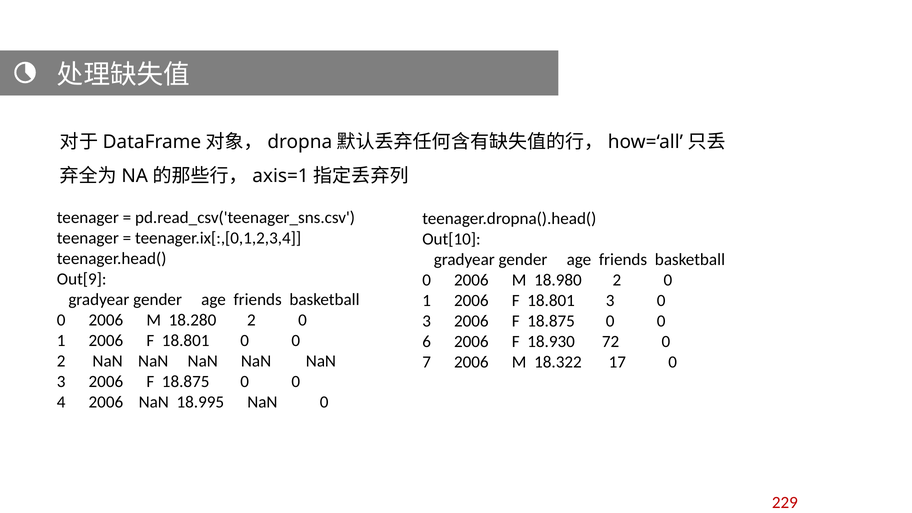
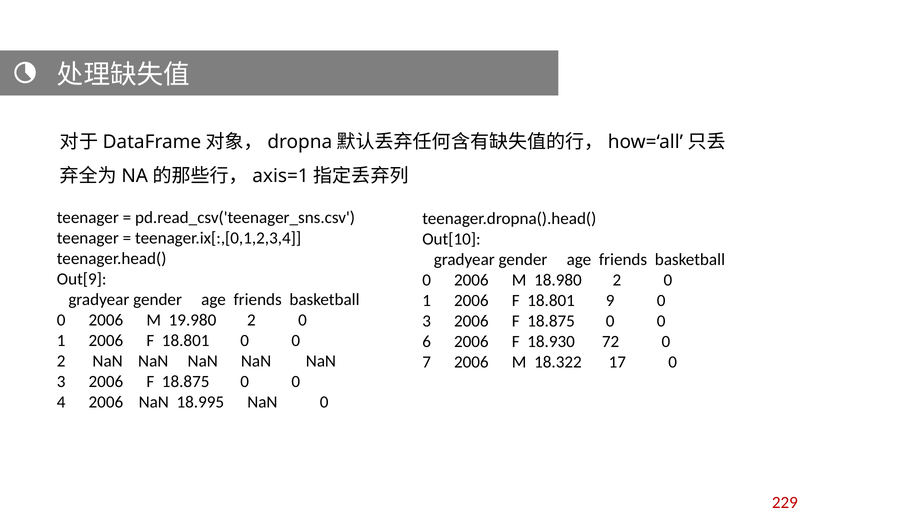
18.801 3: 3 -> 9 (610, 300)
18.280: 18.280 -> 19.980 (192, 320)
